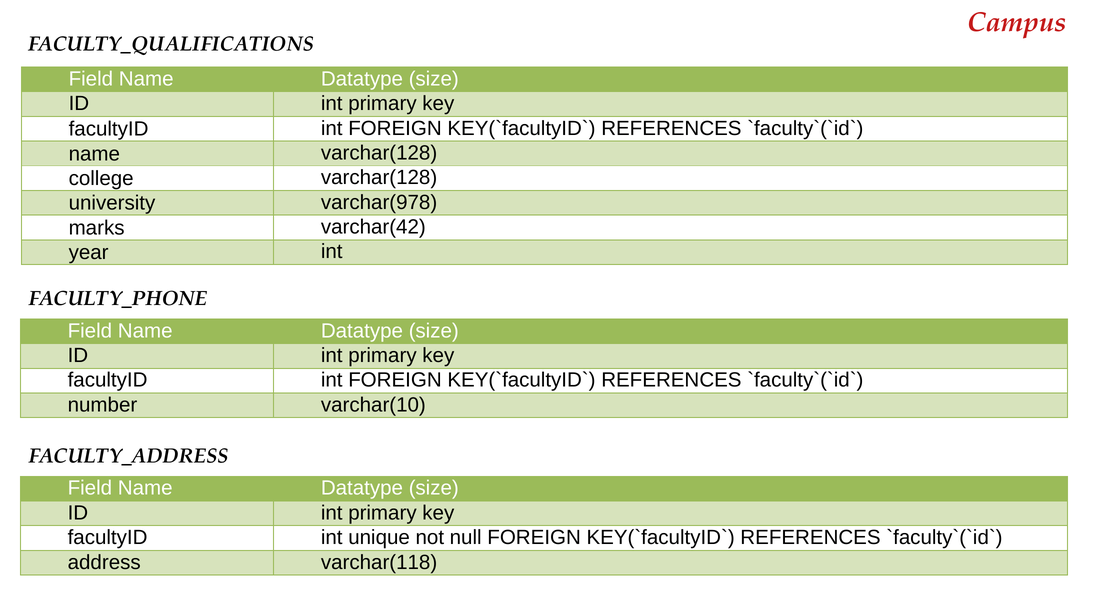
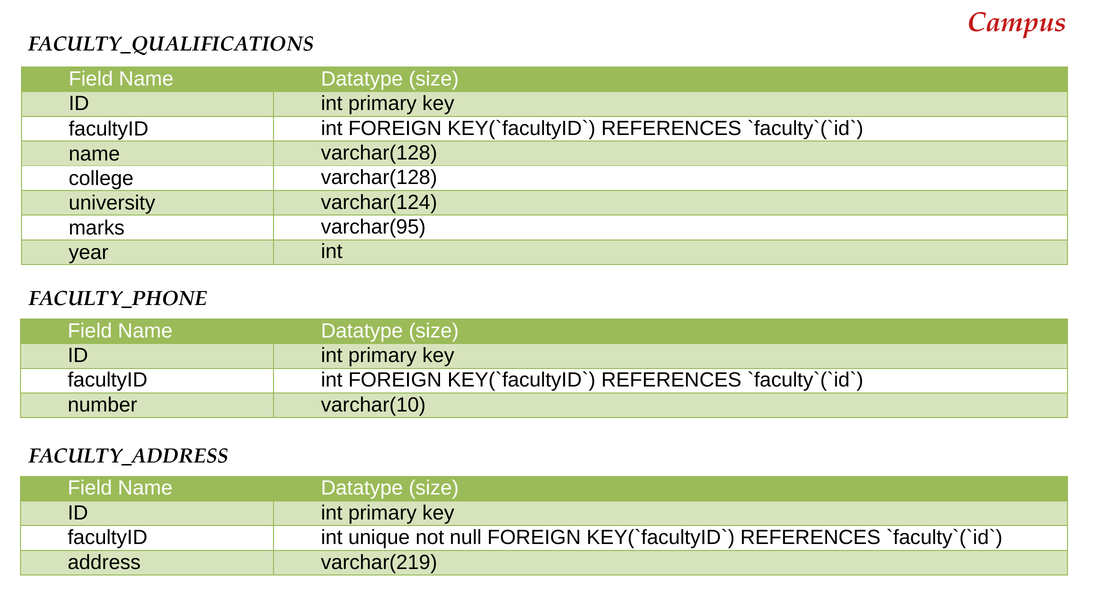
varchar(978: varchar(978 -> varchar(124 (379, 202)
varchar(42: varchar(42 -> varchar(95 (373, 227)
varchar(118: varchar(118 -> varchar(219 (379, 562)
